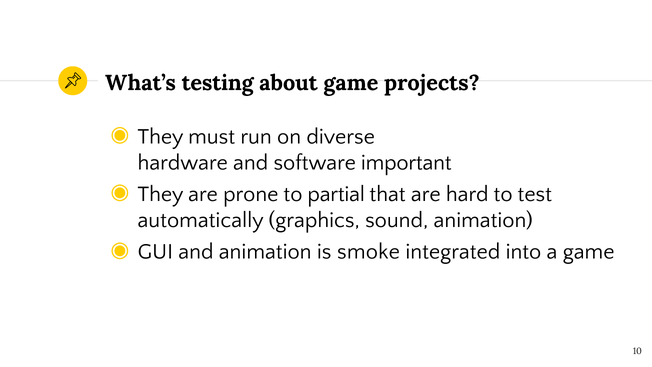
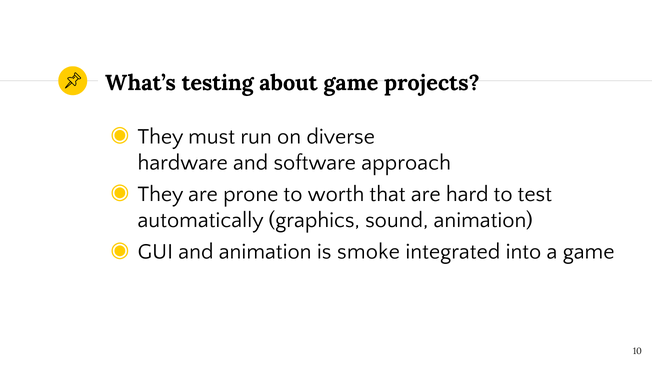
important: important -> approach (406, 162)
partial: partial -> worth (336, 194)
